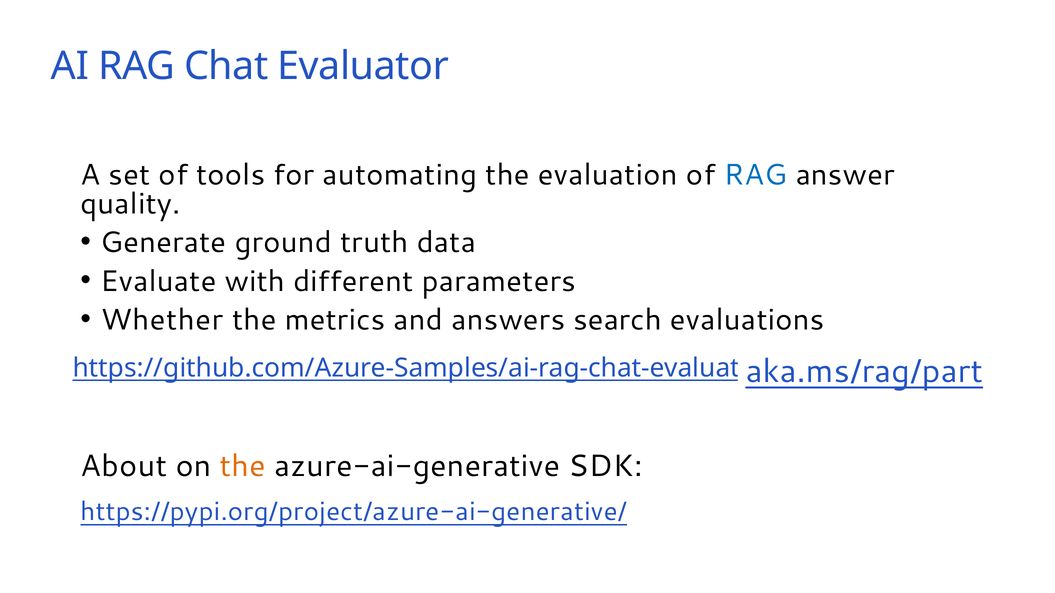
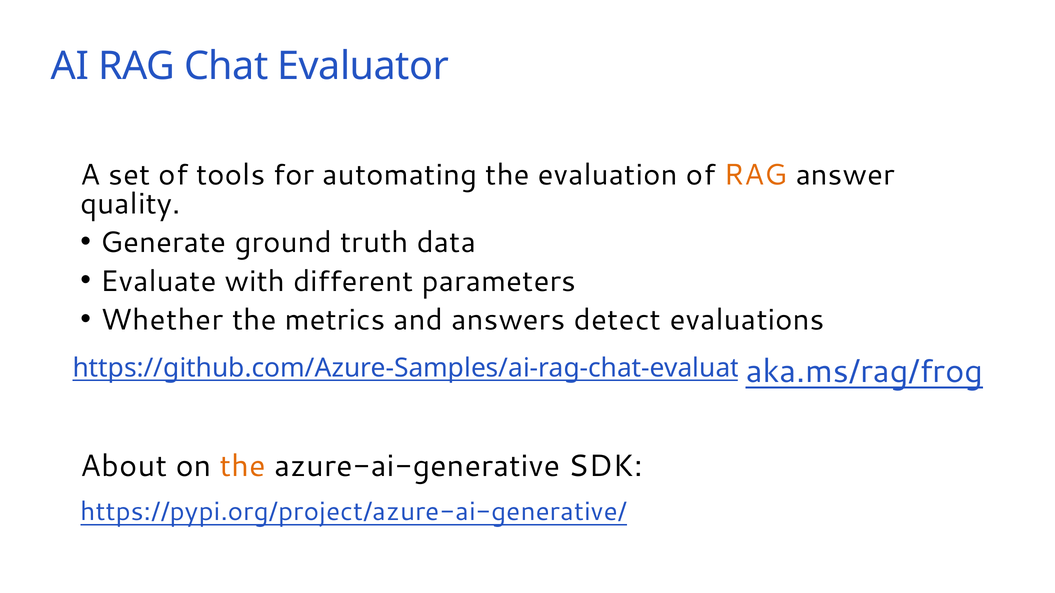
RAG colour: blue -> orange (755, 175)
search: search -> detect (617, 320)
aka.ms/rag/part: aka.ms/rag/part -> aka.ms/rag/frog (864, 371)
